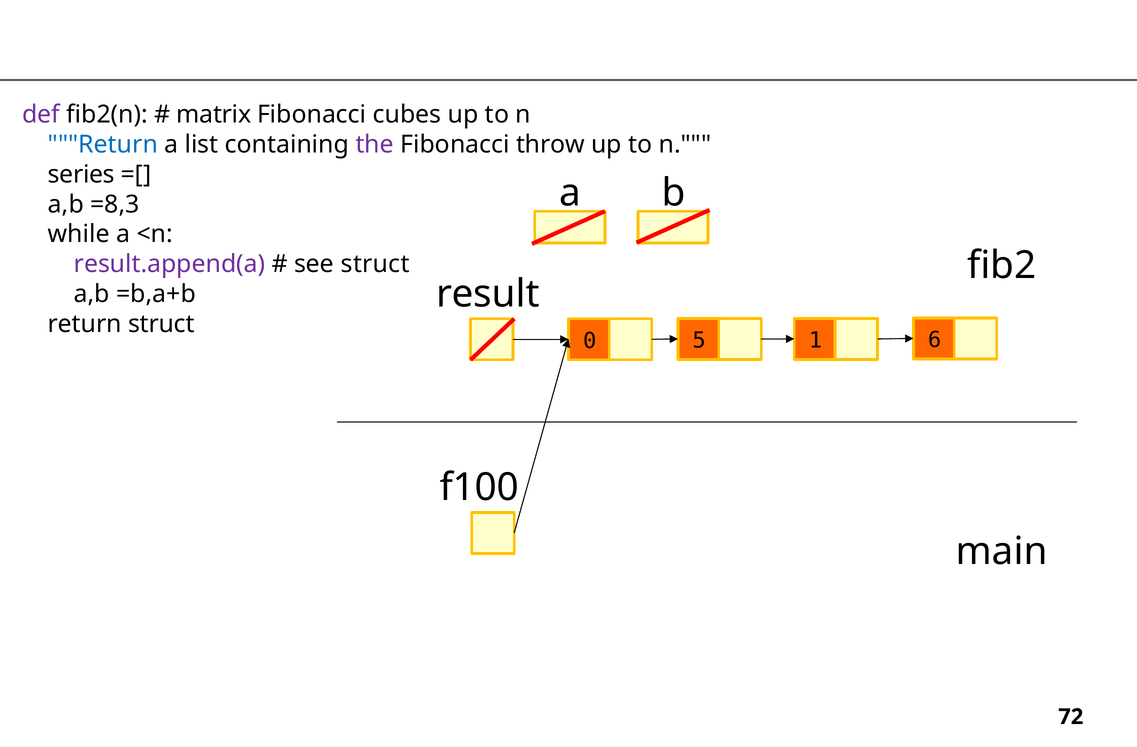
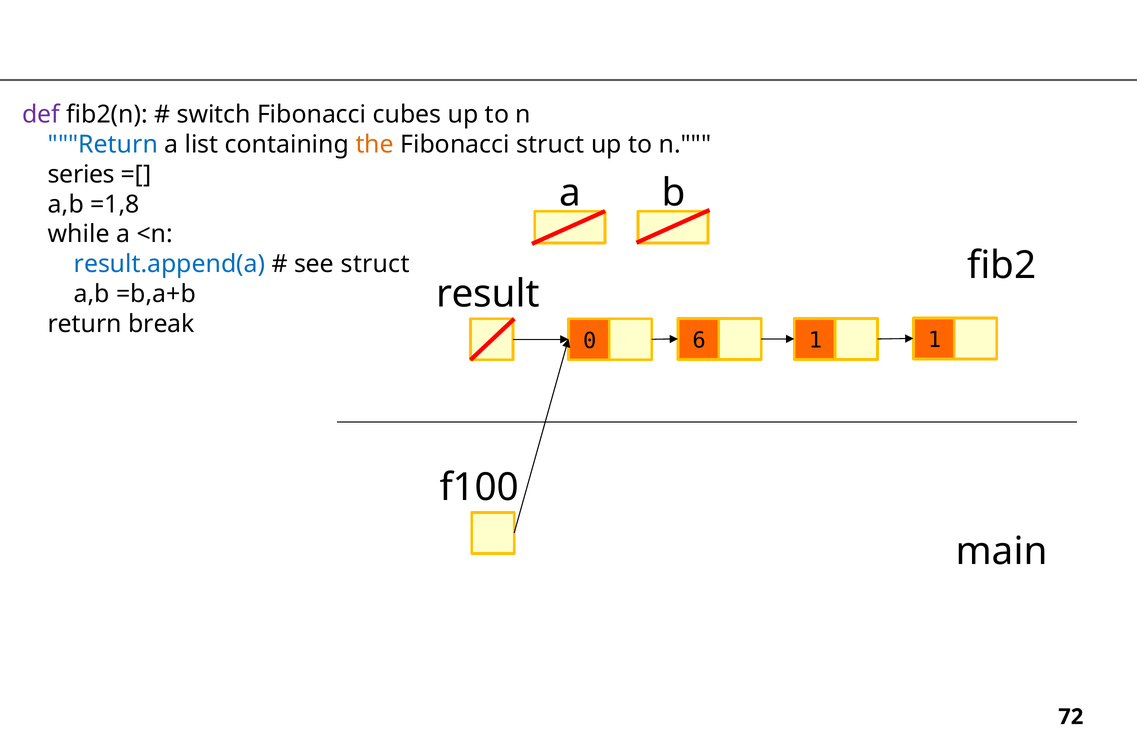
matrix: matrix -> switch (214, 115)
the colour: purple -> orange (375, 145)
Fibonacci throw: throw -> struct (550, 145)
=8,3: =8,3 -> =1,8 (115, 204)
result.append(a colour: purple -> blue (169, 264)
return struct: struct -> break (161, 324)
5: 5 -> 6 (699, 340)
1 6: 6 -> 1 (935, 340)
